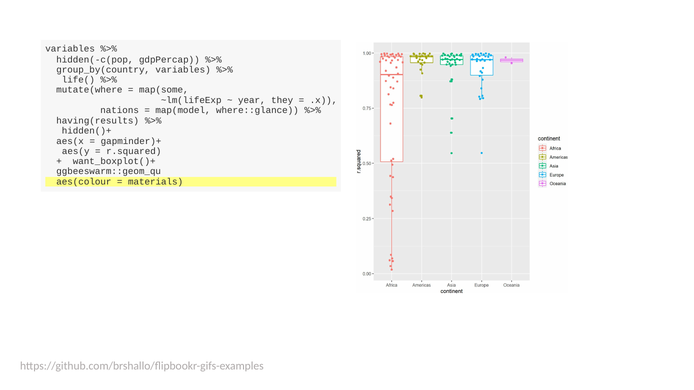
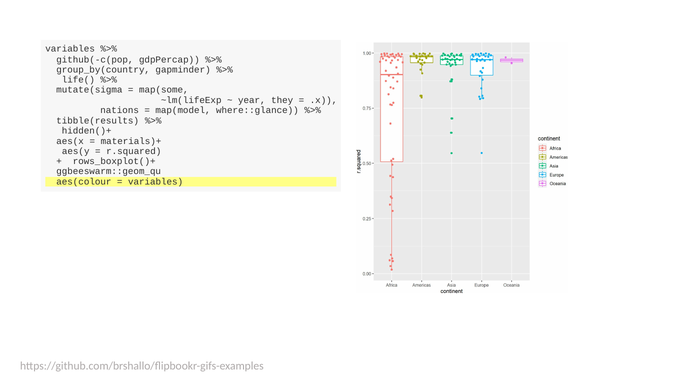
hidden(-c(pop: hidden(-c(pop -> github(-c(pop (95, 60)
group_by(country variables: variables -> gapminder (183, 70)
mutate(where: mutate(where -> mutate(sigma (89, 90)
having(results: having(results -> tibble(results (98, 121)
gapminder)+: gapminder)+ -> materials)+ (131, 141)
want_boxplot()+: want_boxplot()+ -> rows_boxplot()+ (114, 162)
materials: materials -> variables (156, 182)
